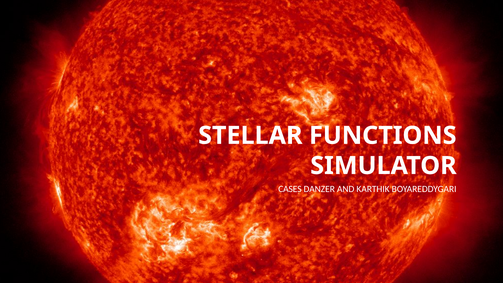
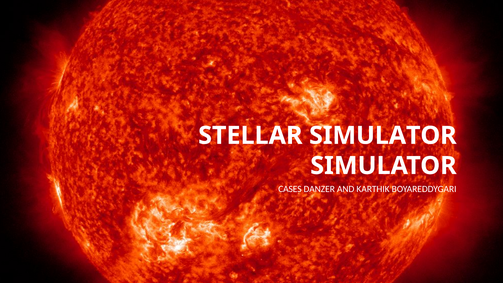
STELLAR FUNCTIONS: FUNCTIONS -> SIMULATOR (383, 136)
